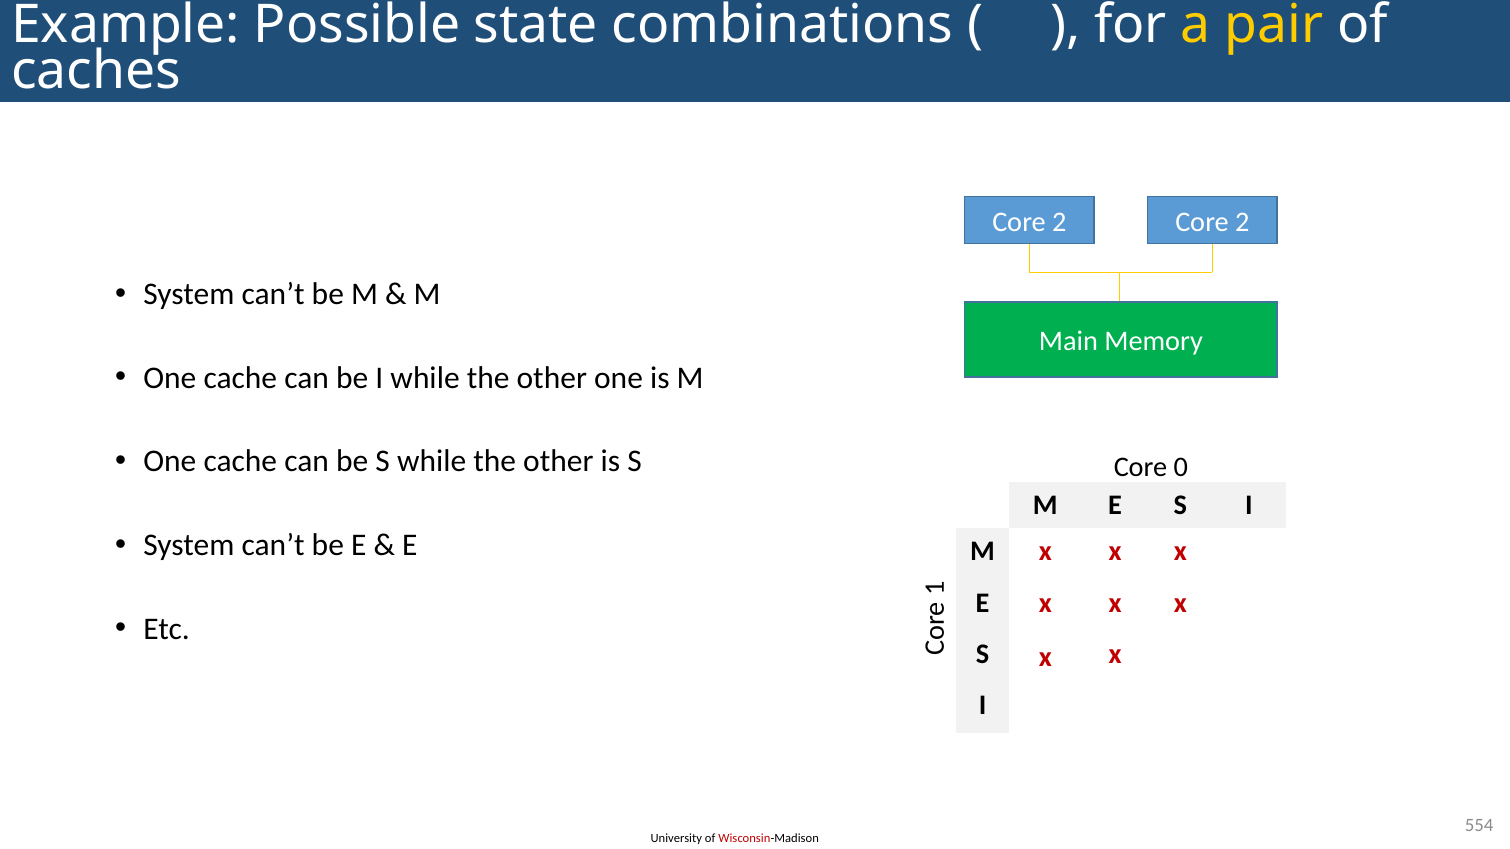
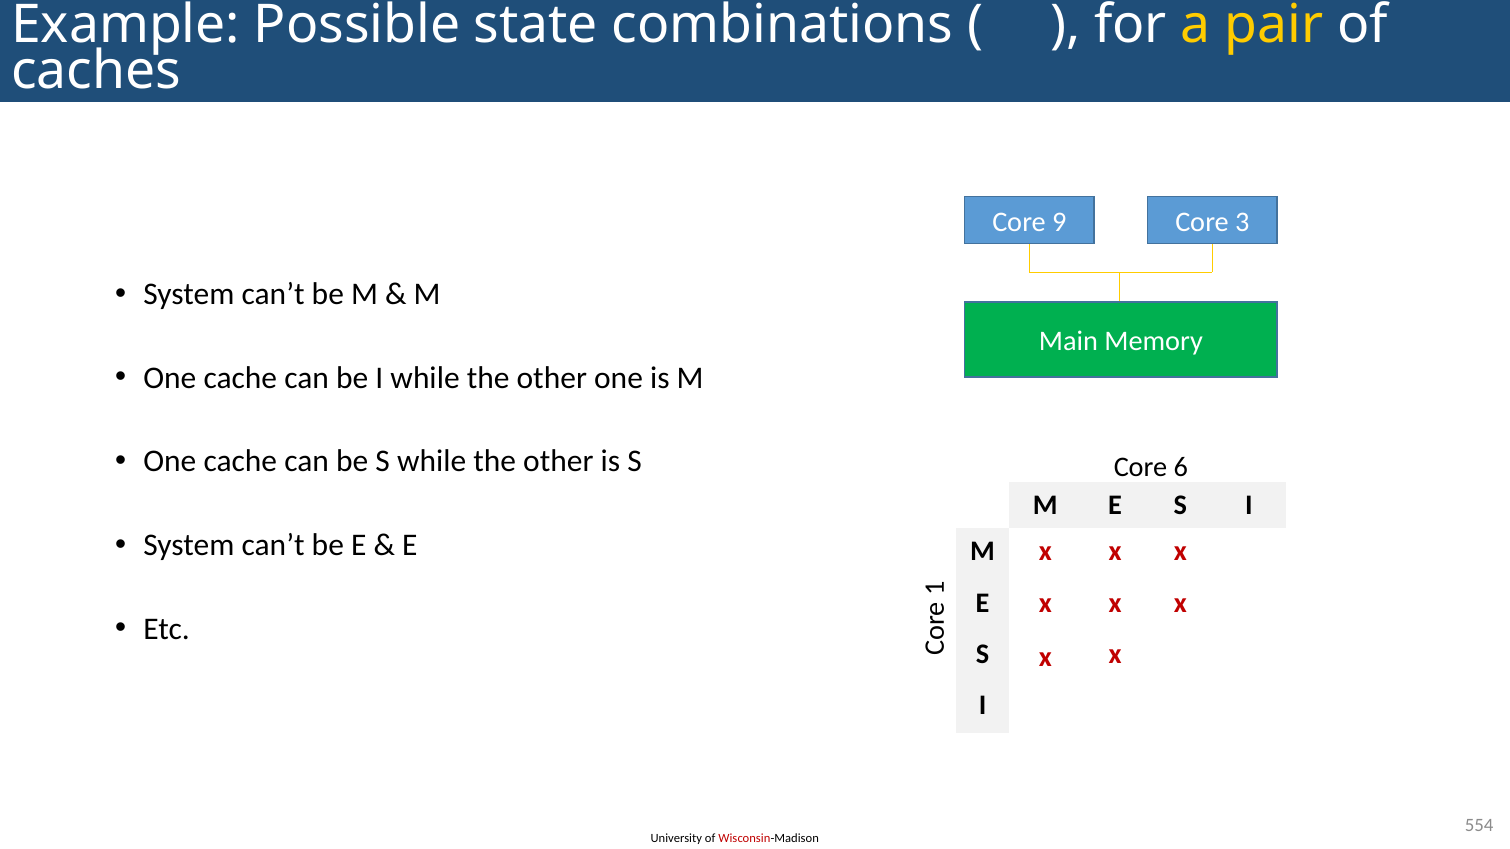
2: 2 -> 9 (1059, 222)
2: 2 -> 3 (1242, 222)
0: 0 -> 6 (1181, 467)
